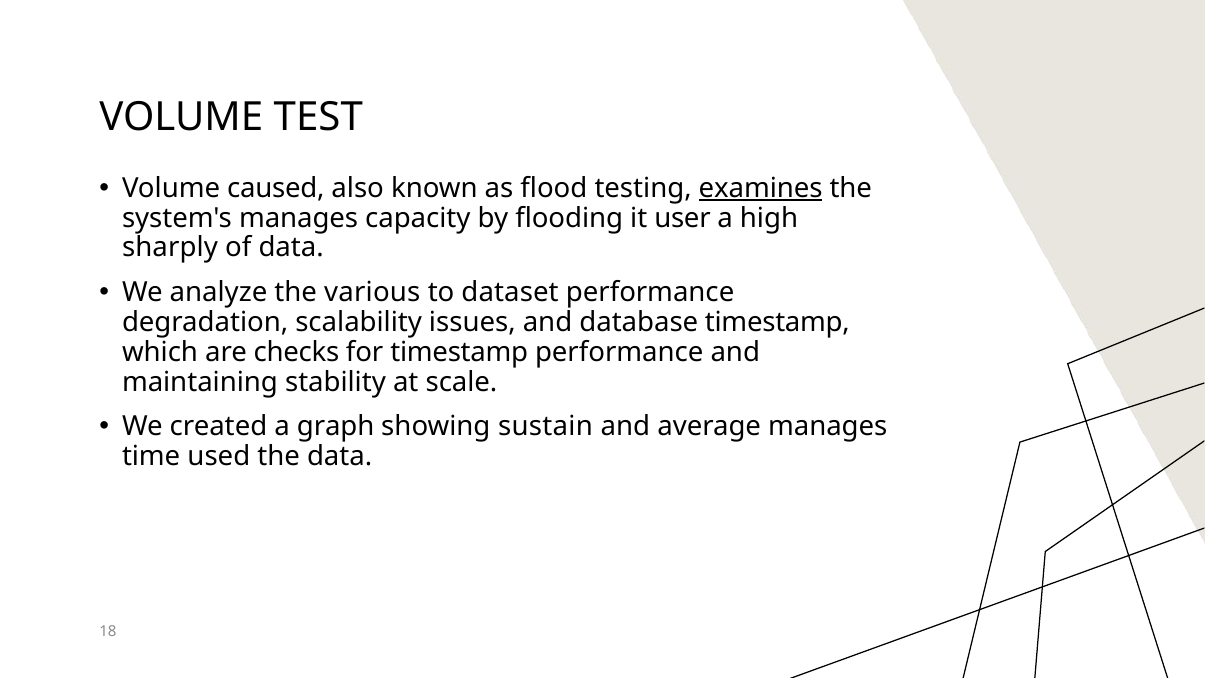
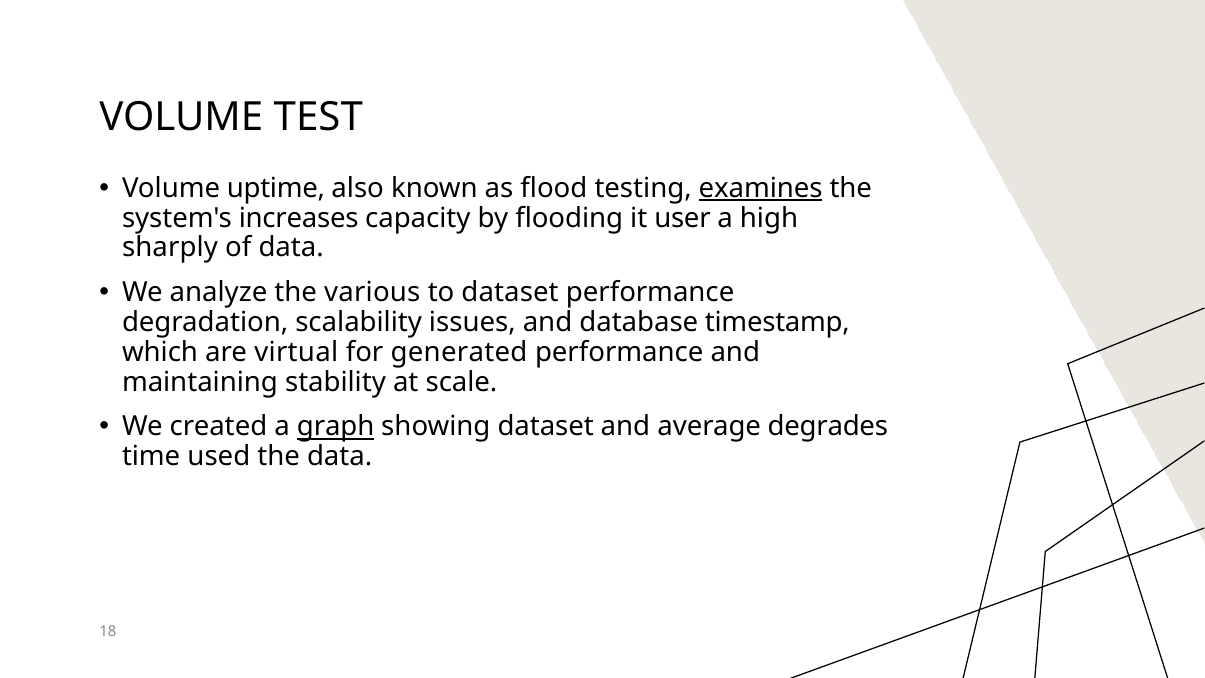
caused: caused -> uptime (276, 188)
system's manages: manages -> increases (299, 218)
checks: checks -> virtual (296, 352)
for timestamp: timestamp -> generated (459, 352)
graph underline: none -> present (336, 427)
showing sustain: sustain -> dataset (546, 427)
average manages: manages -> degrades (828, 427)
